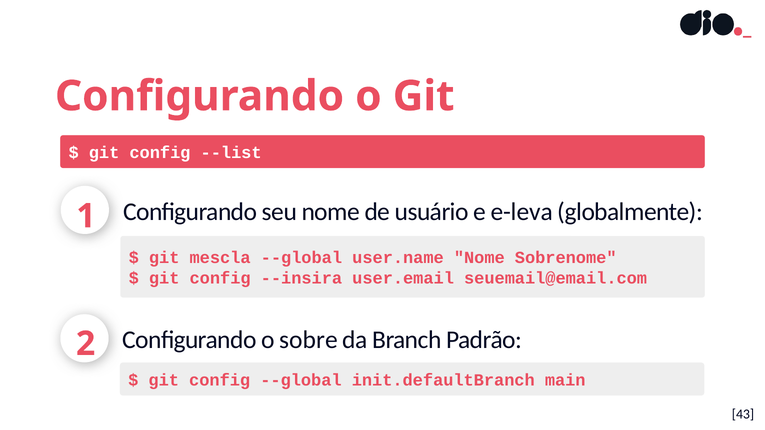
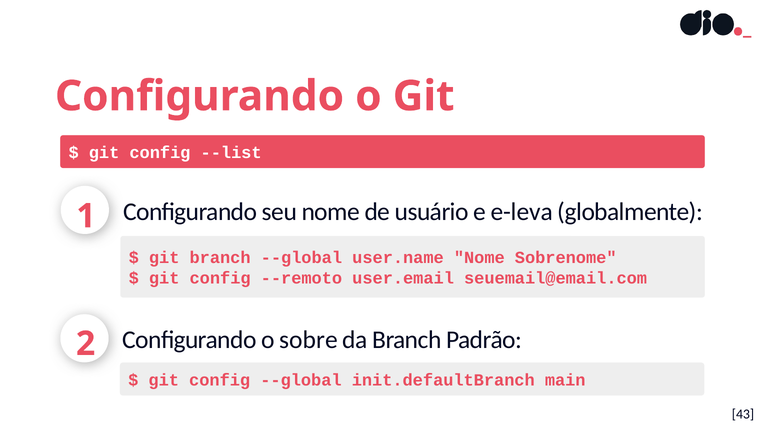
git mescla: mescla -> branch (220, 258)
--insira: --insira -> --remoto (301, 278)
